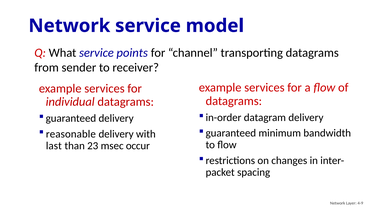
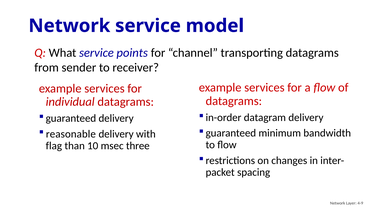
last: last -> flag (54, 146)
23: 23 -> 10 (93, 146)
occur: occur -> three (138, 146)
